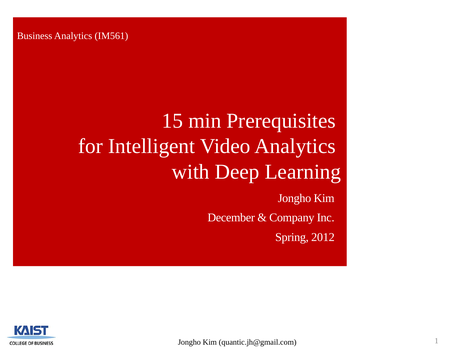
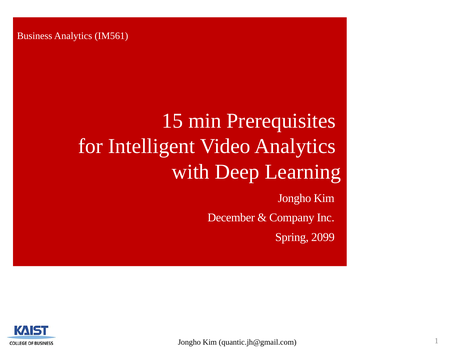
2012: 2012 -> 2099 (323, 237)
